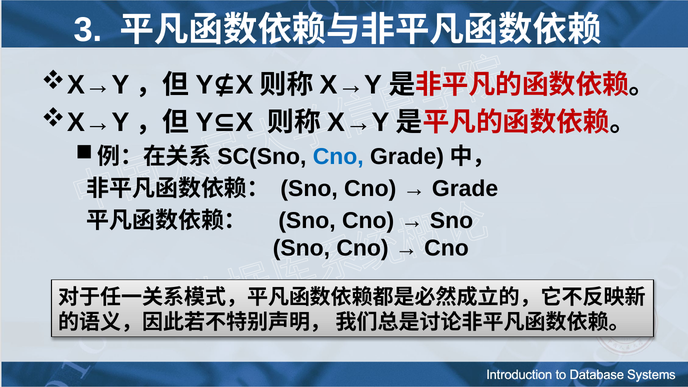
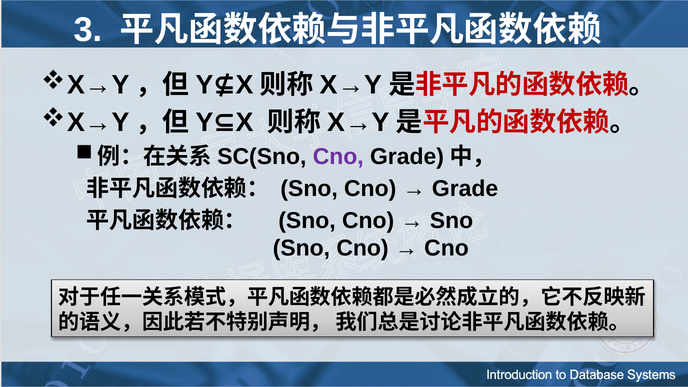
Cno colour: blue -> purple (338, 157)
